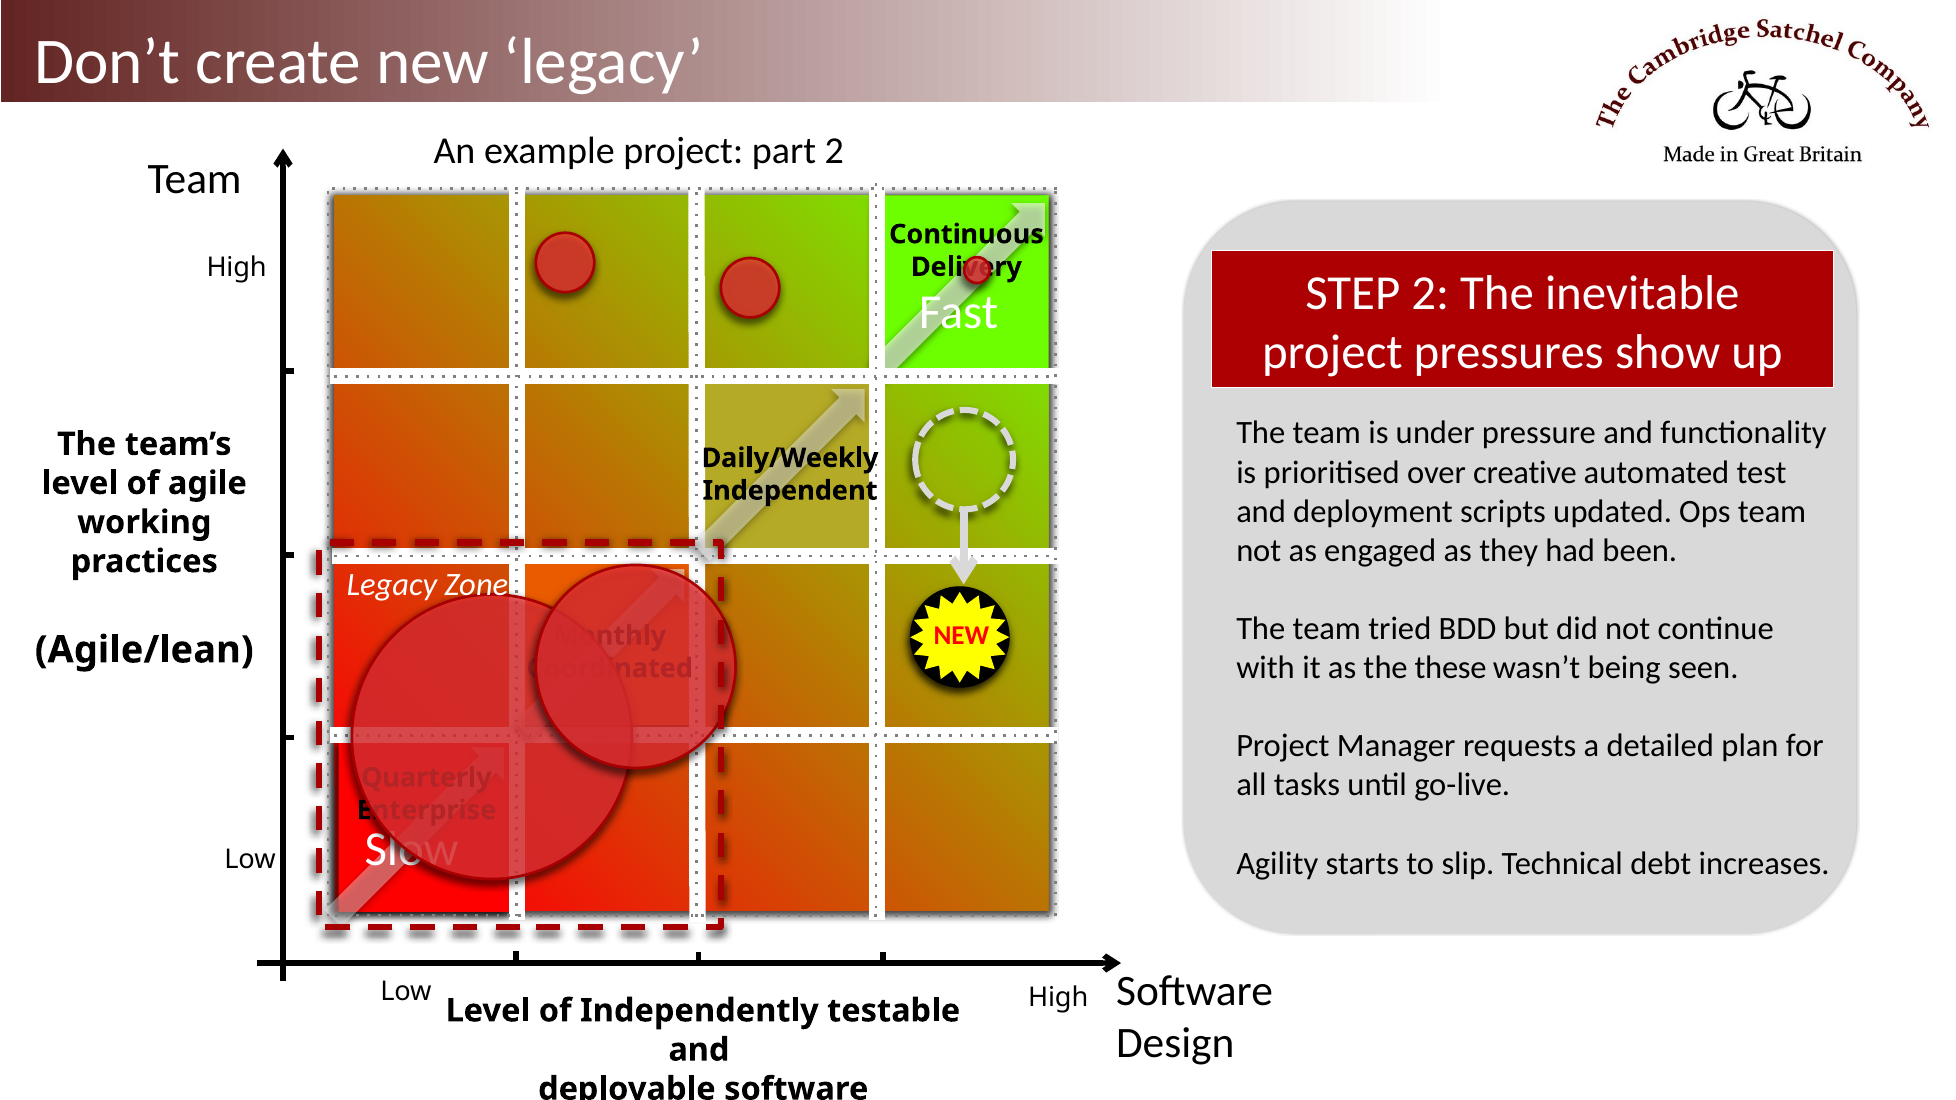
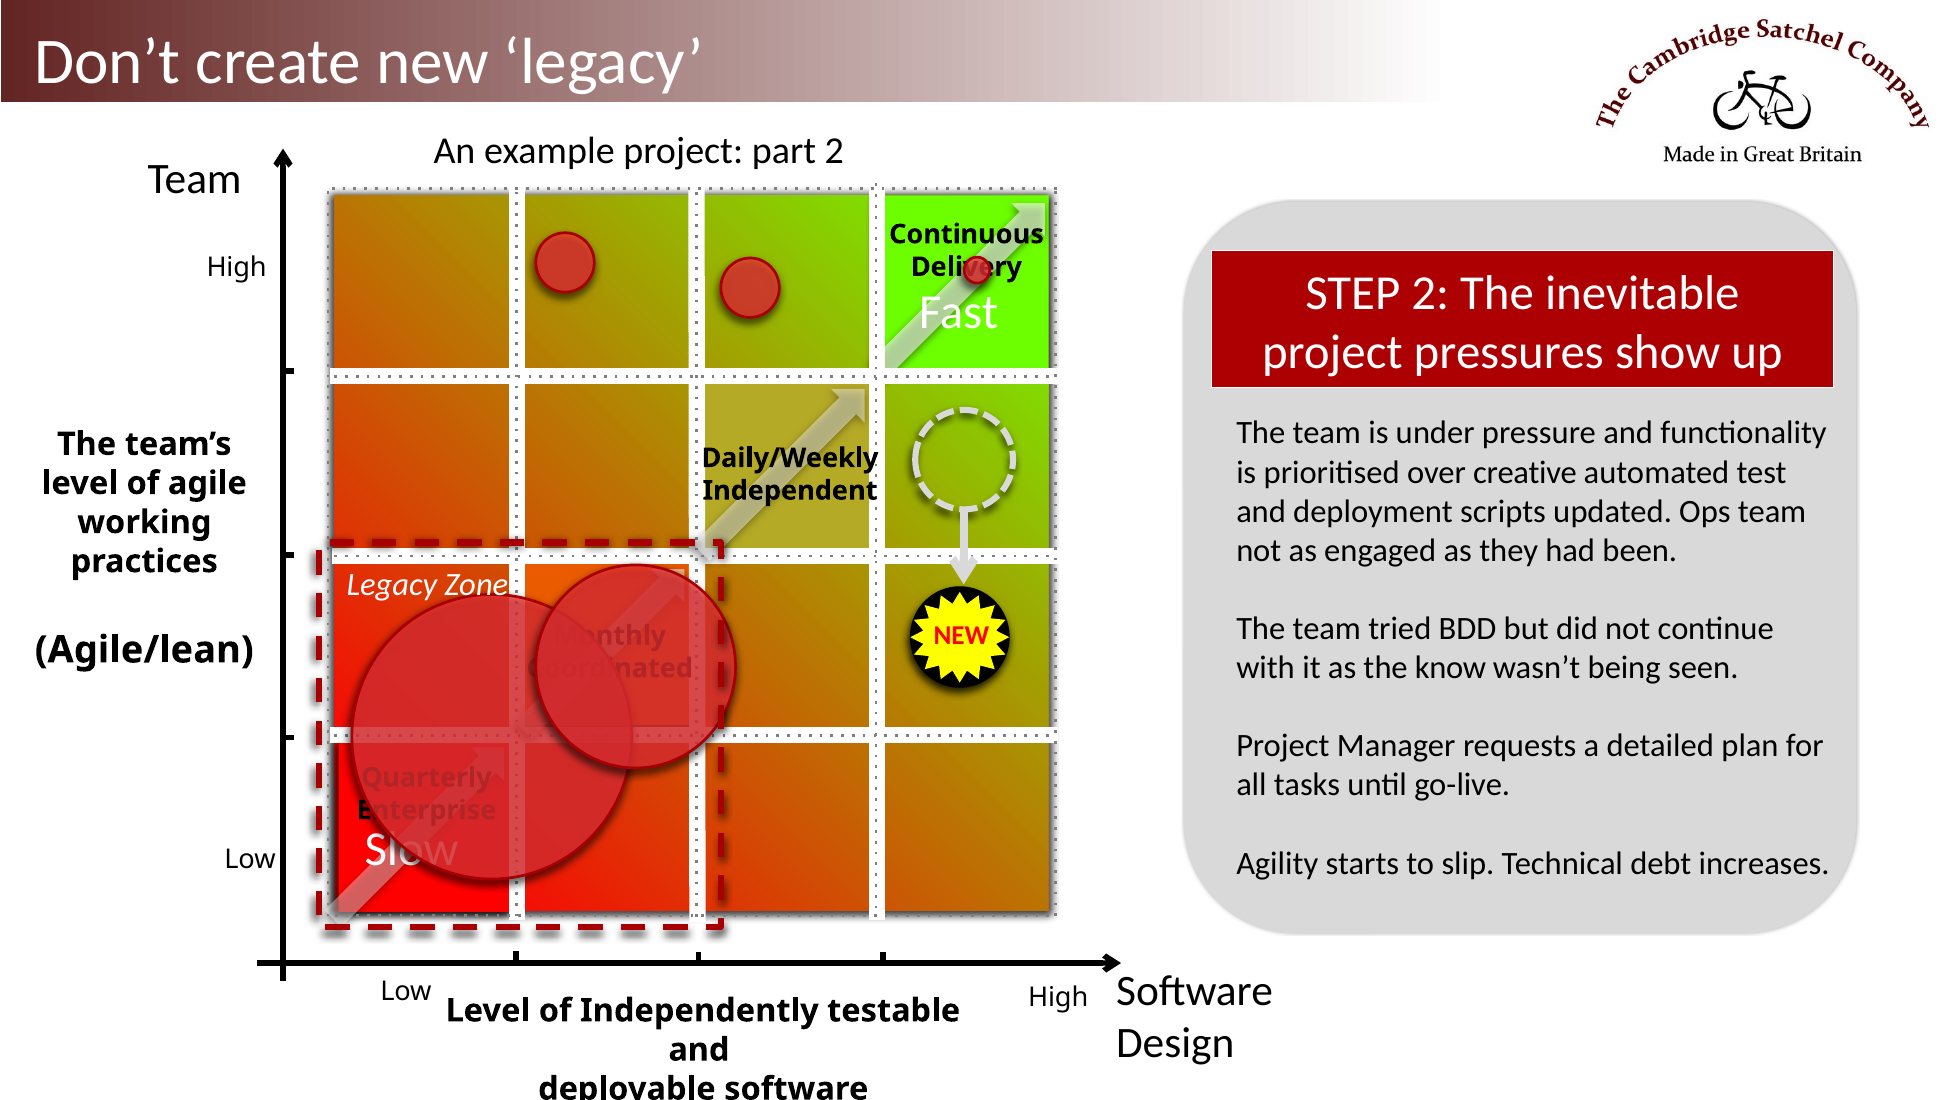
these: these -> know (1451, 668)
